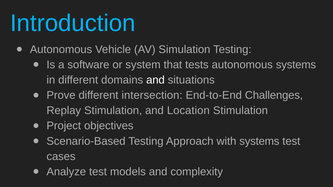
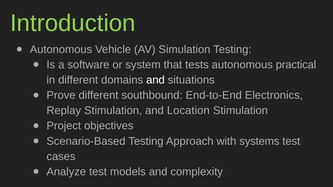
Introduction colour: light blue -> light green (73, 23)
autonomous systems: systems -> practical (296, 65)
intersection: intersection -> southbound (152, 95)
Challenges: Challenges -> Electronics (274, 95)
